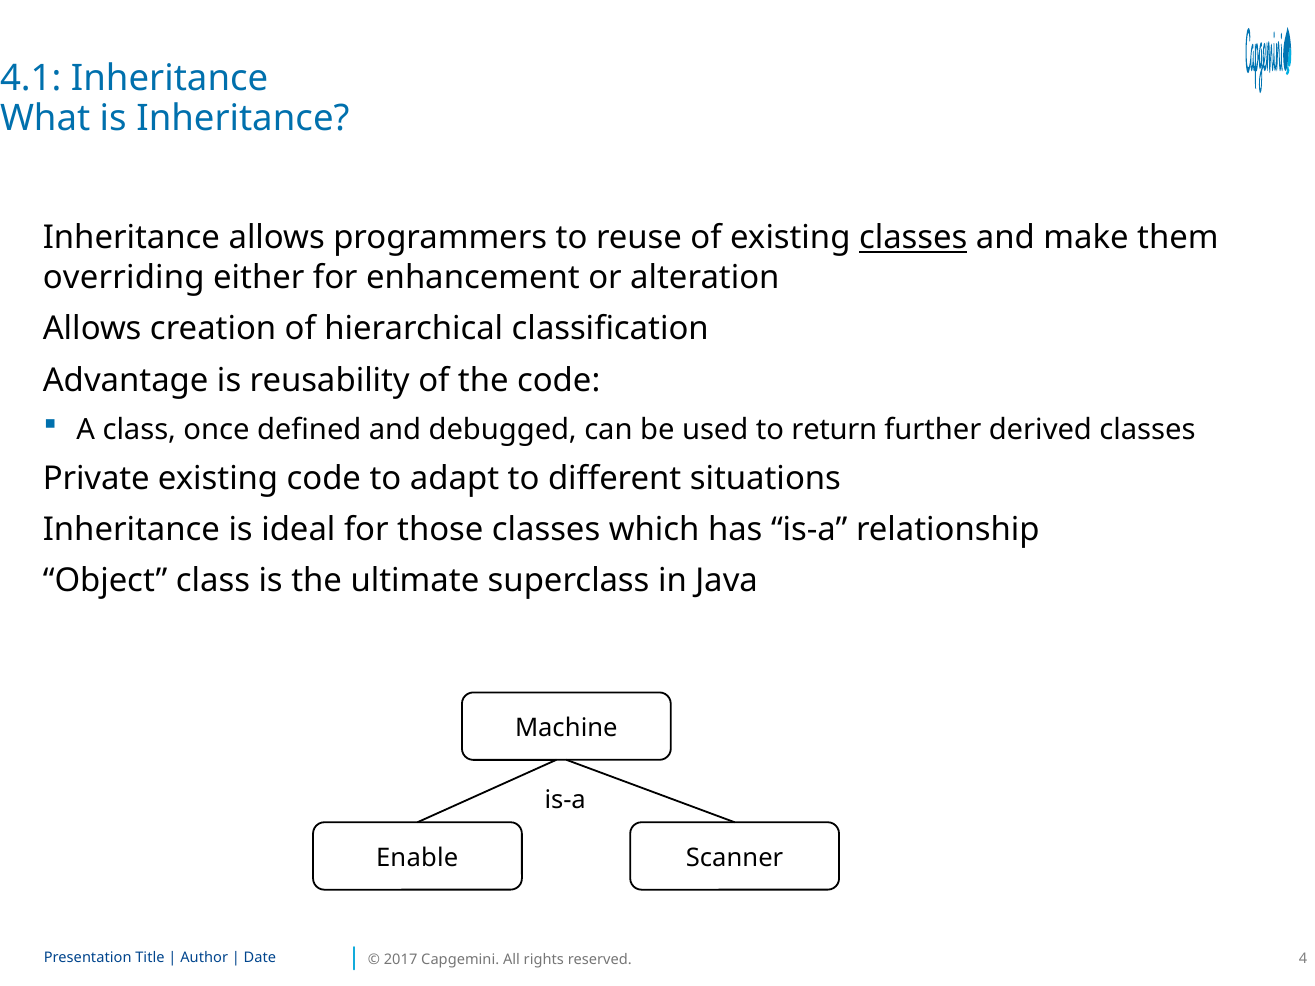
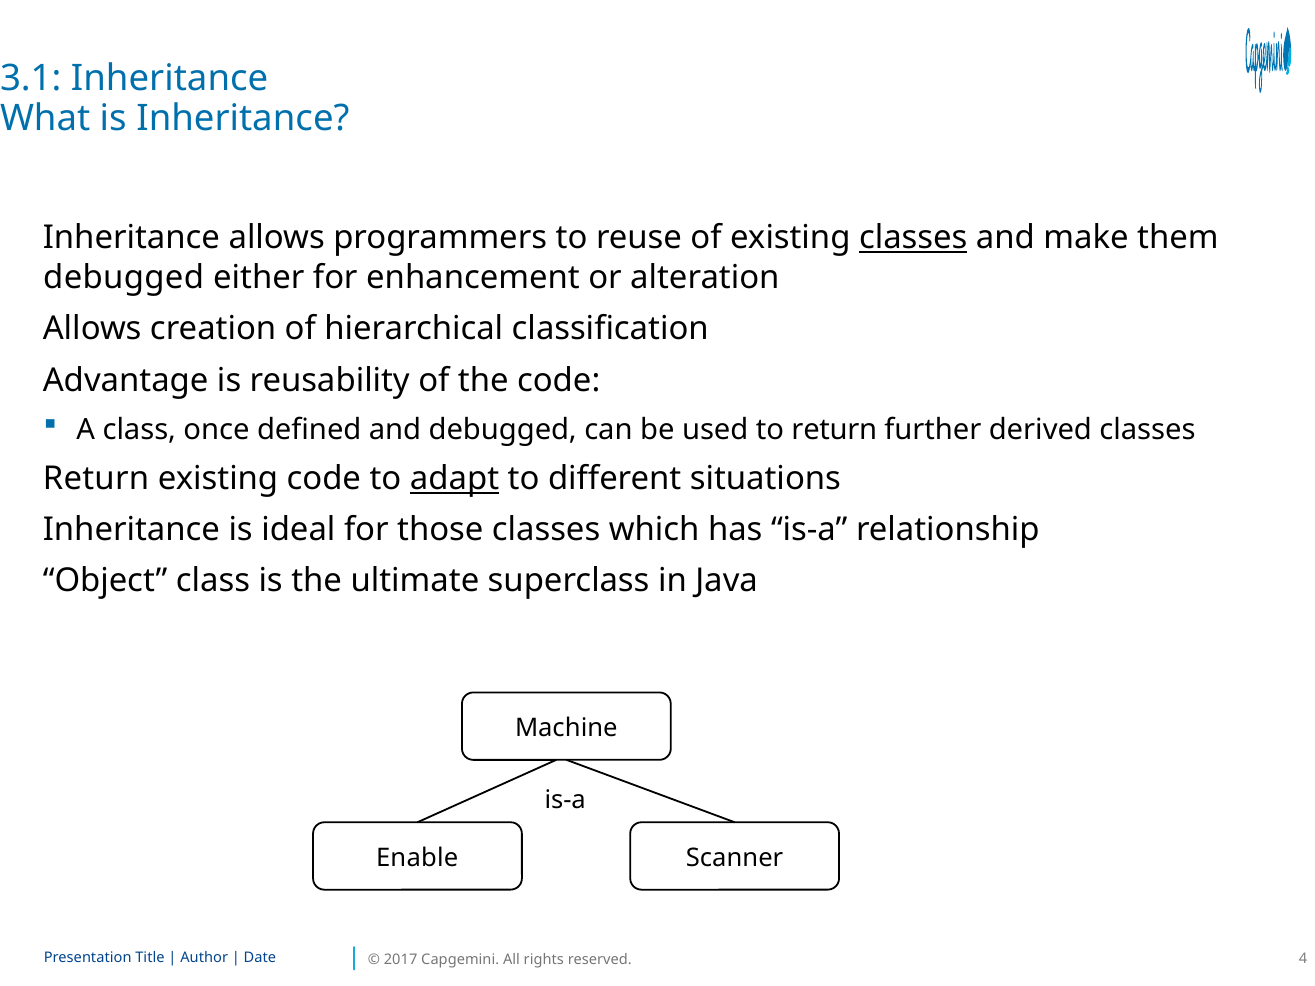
4.1: 4.1 -> 3.1 (31, 79)
overriding: overriding -> debugged (124, 278)
Private: Private -> Return (96, 479)
adapt underline: none -> present (455, 479)
